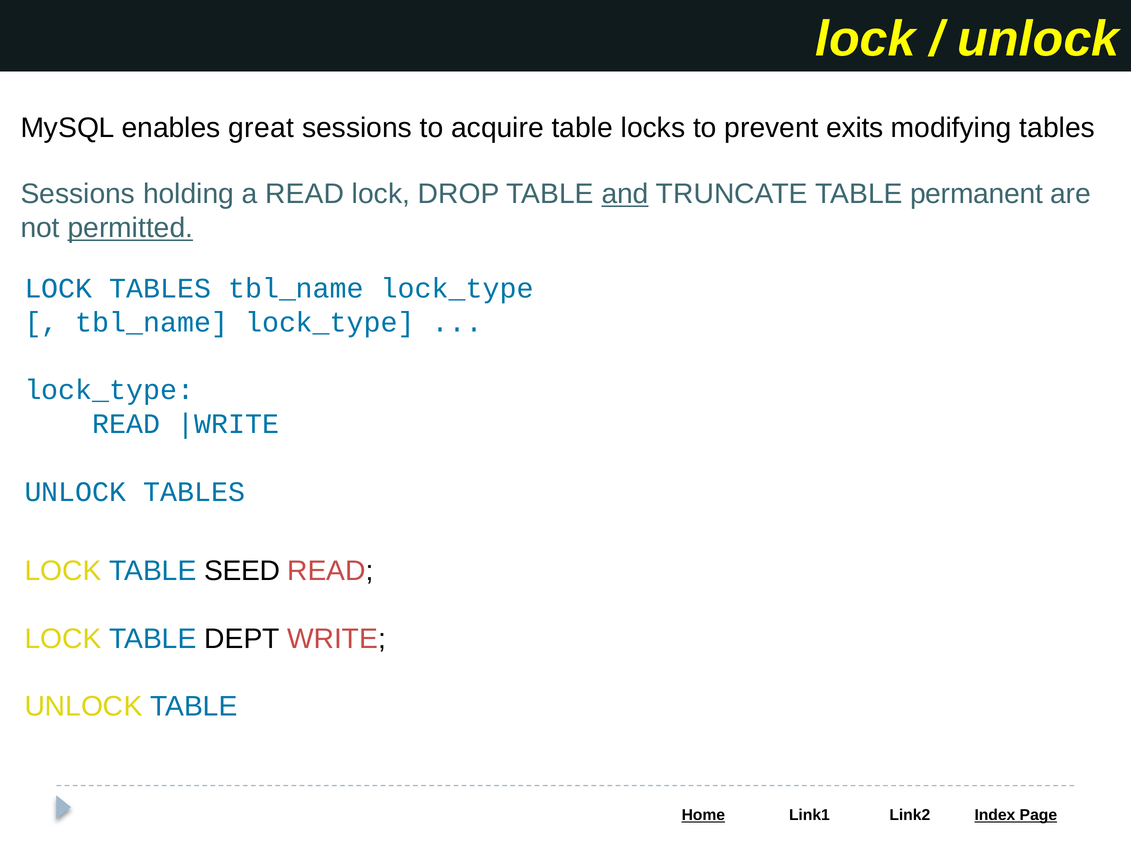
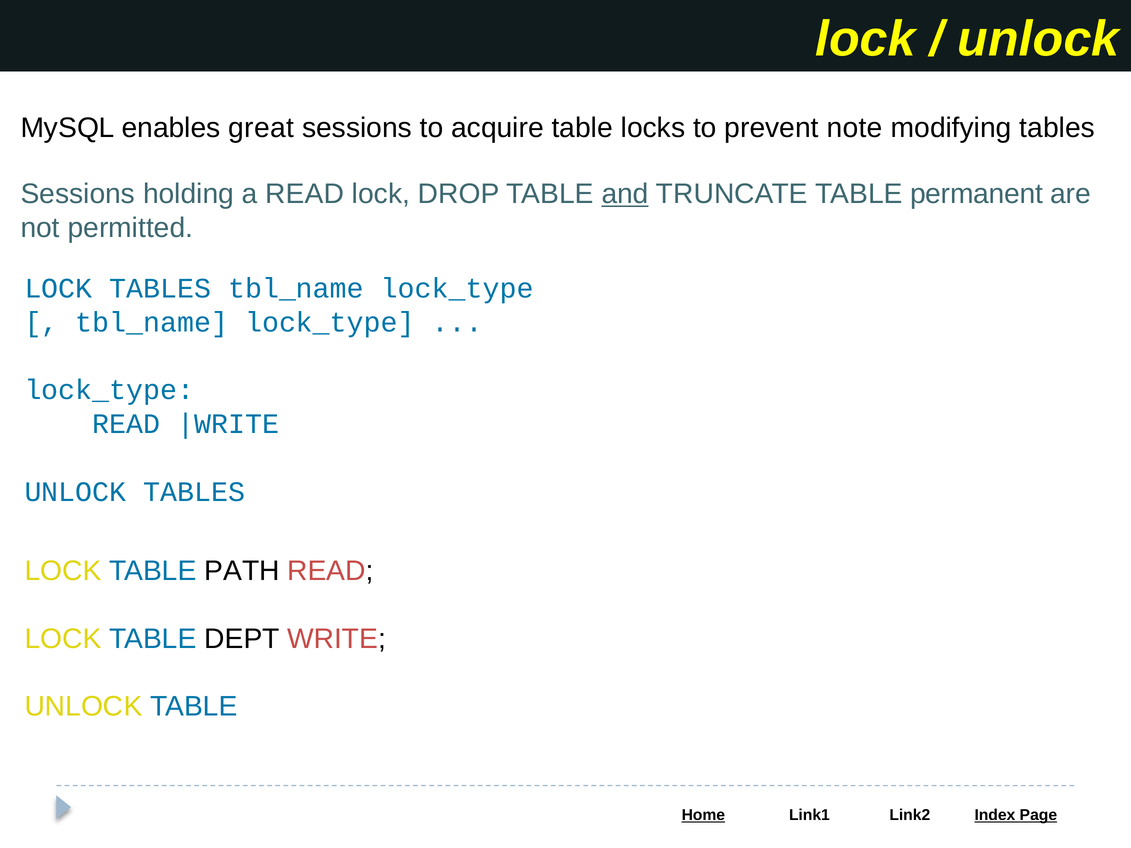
exits: exits -> note (855, 128)
permitted underline: present -> none (130, 228)
SEED: SEED -> PATH (242, 571)
